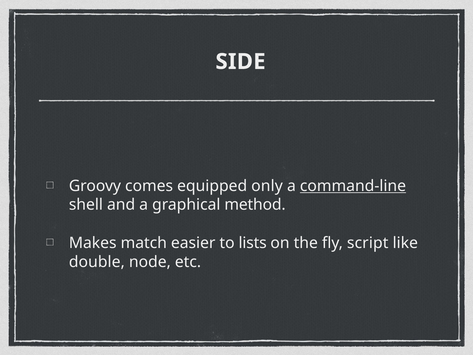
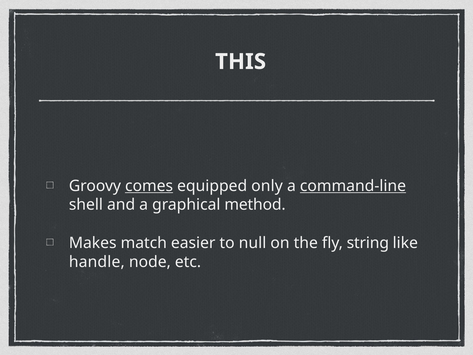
SIDE: SIDE -> THIS (241, 62)
comes underline: none -> present (149, 186)
lists: lists -> null (253, 243)
script: script -> string (368, 243)
double: double -> handle (97, 262)
